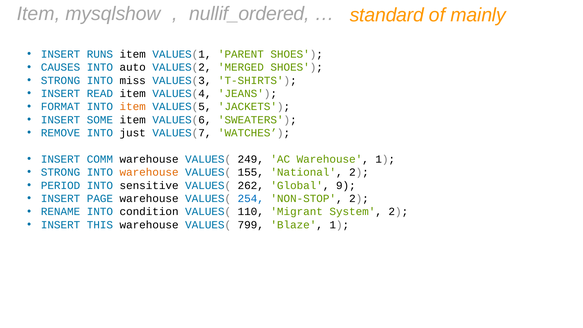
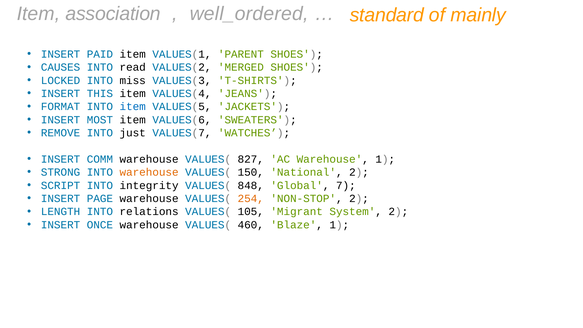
mysqlshow: mysqlshow -> association (113, 14)
nullif_ordered: nullif_ordered -> well_ordered (249, 14)
RUNS: RUNS -> PAID (100, 54)
auto: auto -> read (133, 67)
STRONG: STRONG -> LOCKED (61, 80)
READ: READ -> THIS (100, 94)
item colour: orange -> blue (133, 107)
SOME: SOME -> MOST (100, 120)
249: 249 -> 827 (251, 159)
155: 155 -> 150 (251, 172)
PERIOD: PERIOD -> SCRIPT (61, 185)
sensitive: sensitive -> integrity (149, 185)
262: 262 -> 848 (251, 185)
9: 9 -> 7 (346, 185)
254 colour: blue -> orange (251, 199)
RENAME: RENAME -> LENGTH (61, 212)
condition: condition -> relations (149, 212)
110: 110 -> 105 (251, 212)
THIS: THIS -> ONCE (100, 225)
799: 799 -> 460 (251, 225)
